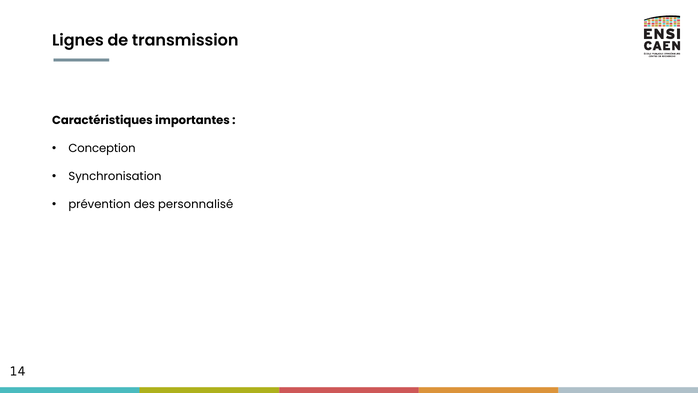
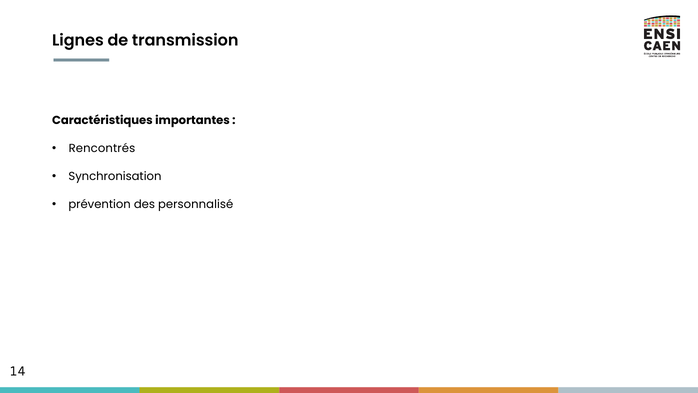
Conception: Conception -> Rencontrés (102, 148)
